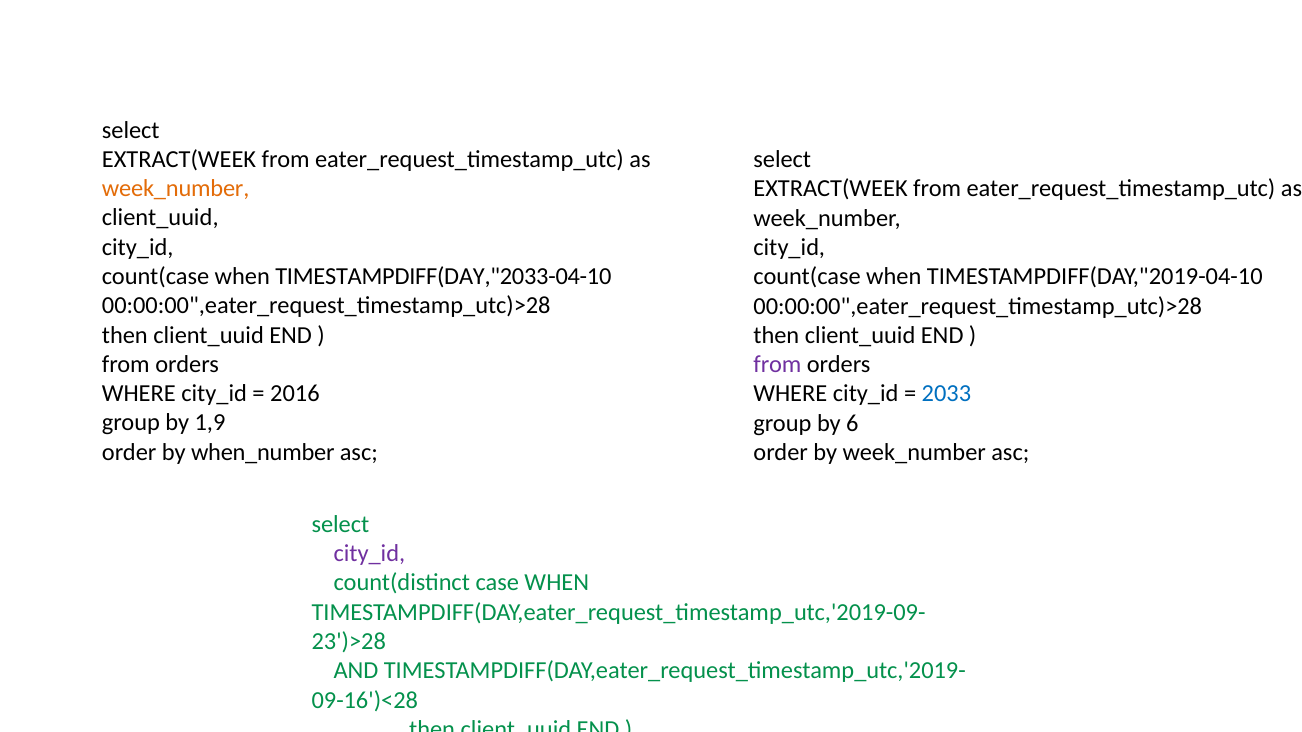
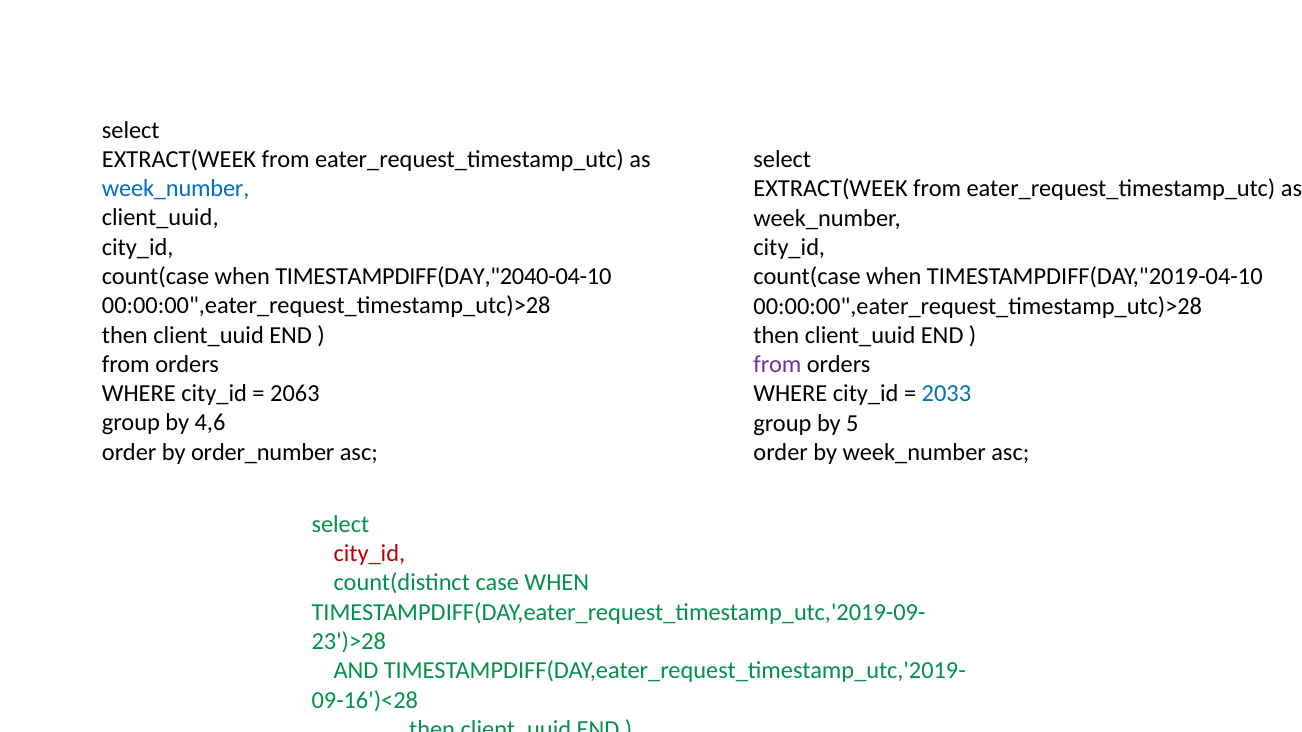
week_number colour: orange -> blue (176, 189)
TIMESTAMPDIFF(DAY,"2033-04-10: TIMESTAMPDIFF(DAY,"2033-04-10 -> TIMESTAMPDIFF(DAY,"2040-04-10 (443, 277)
2016: 2016 -> 2063 (295, 394)
1,9: 1,9 -> 4,6 (210, 423)
6: 6 -> 5 (852, 423)
when_number: when_number -> order_number (263, 452)
city_id colour: purple -> red (369, 554)
